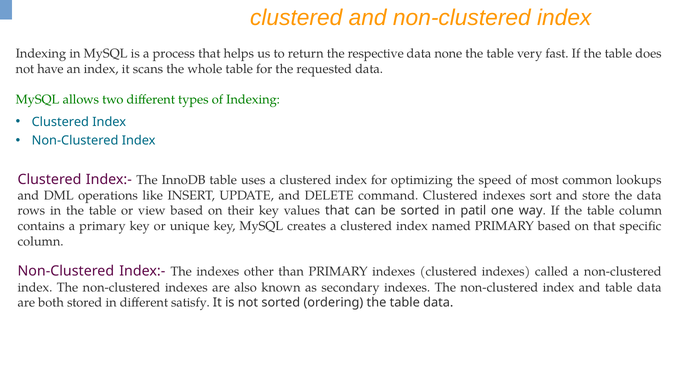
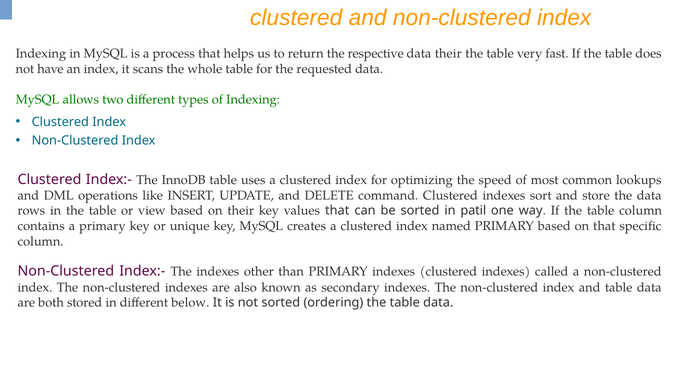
data none: none -> their (448, 54)
satisfy: satisfy -> below (190, 303)
